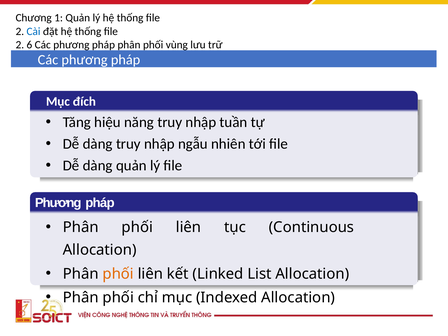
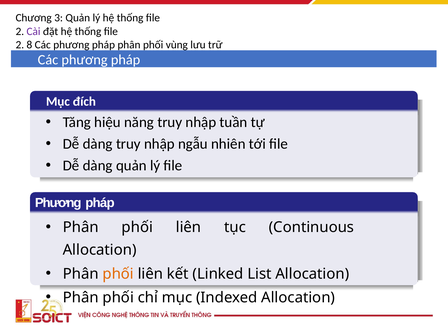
1: 1 -> 3 (59, 18)
Cài colour: blue -> purple (33, 31)
6: 6 -> 8 (29, 45)
